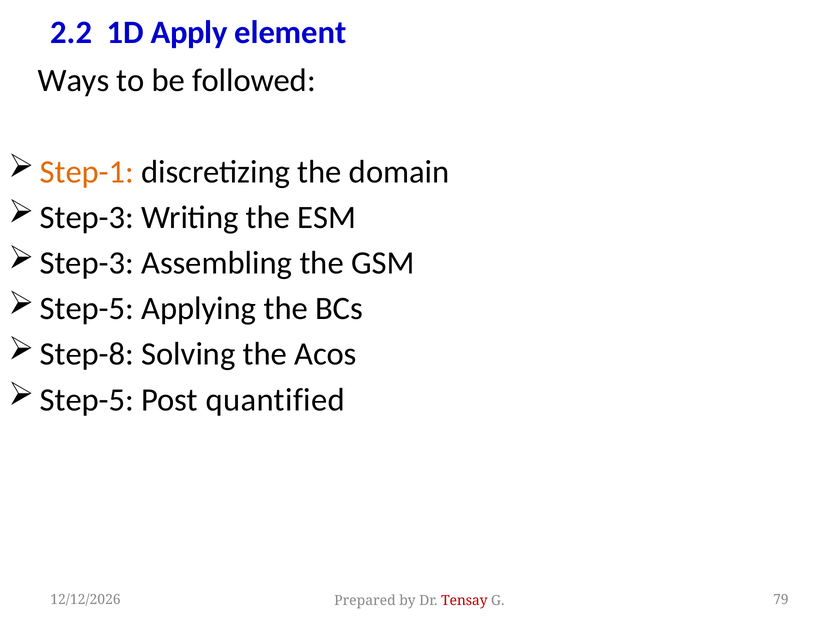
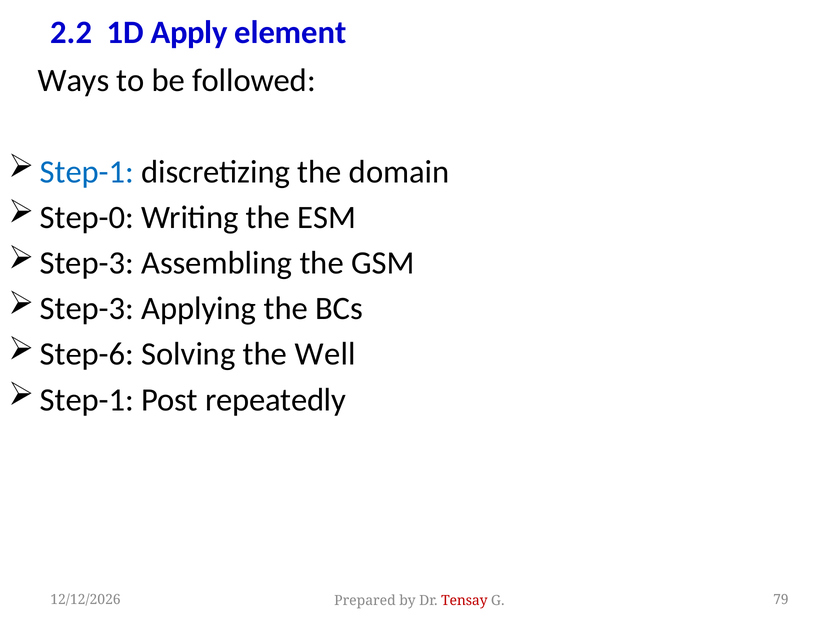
Step-1 colour: orange -> blue (87, 172)
Step-3: Step-3 -> Step-0 (87, 218)
Step-5: Step-5 -> Step-3 (87, 309)
Step-8: Step-8 -> Step-6 (87, 354)
Acos: Acos -> Well (325, 354)
Step-5: Step-5 -> Step-1 (87, 400)
quantified: quantified -> repeatedly (276, 400)
